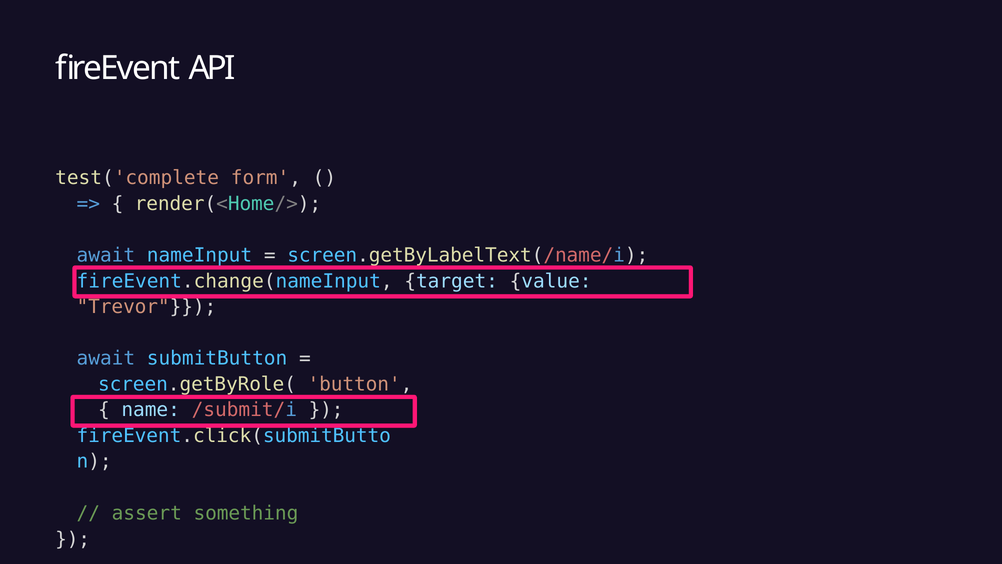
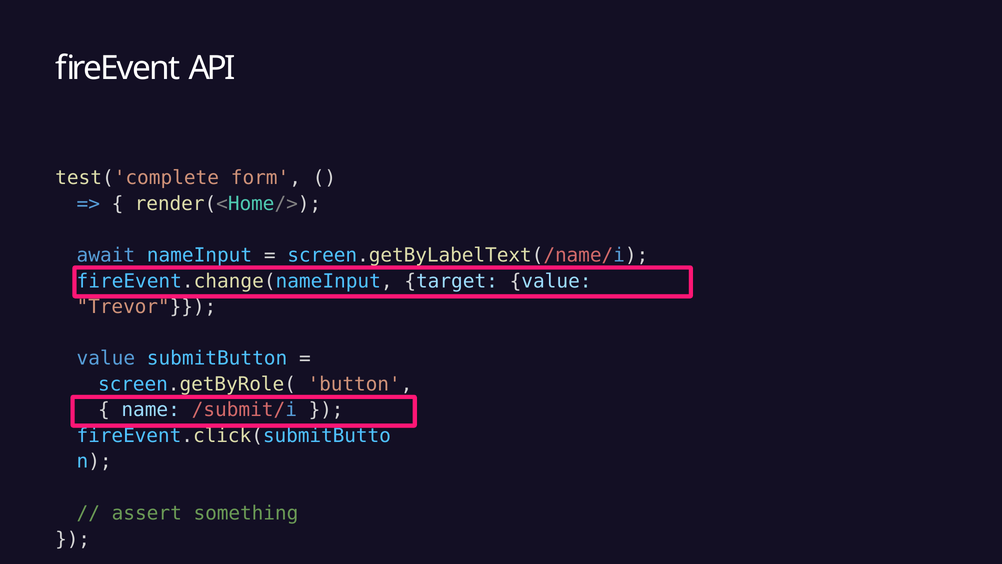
await: await -> value (106, 358)
